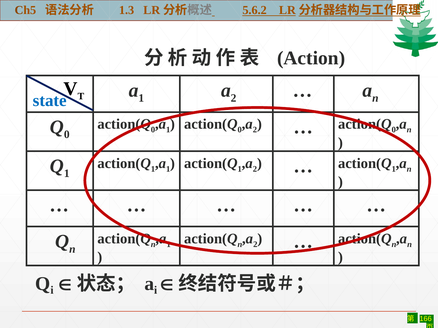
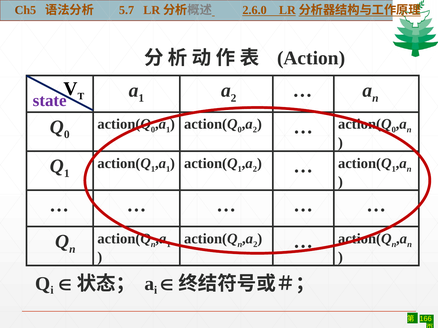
1.3: 1.3 -> 5.7 (127, 10)
5.6.2: 5.6.2 -> 2.6.0 (255, 10)
state colour: blue -> purple (50, 101)
